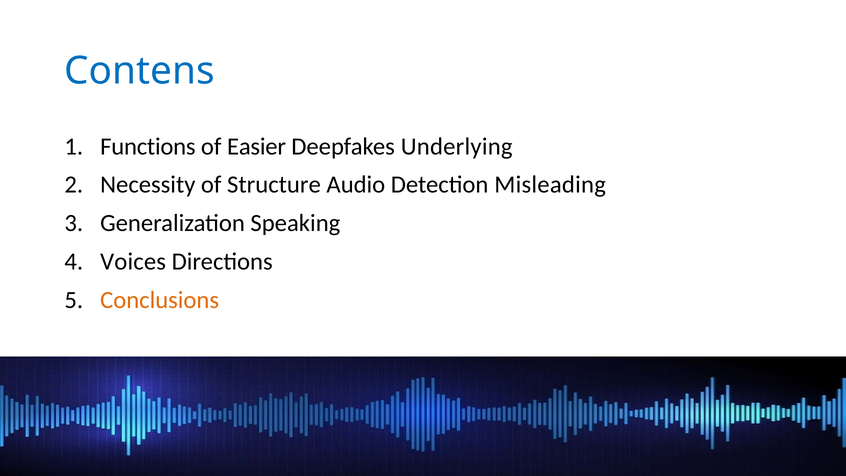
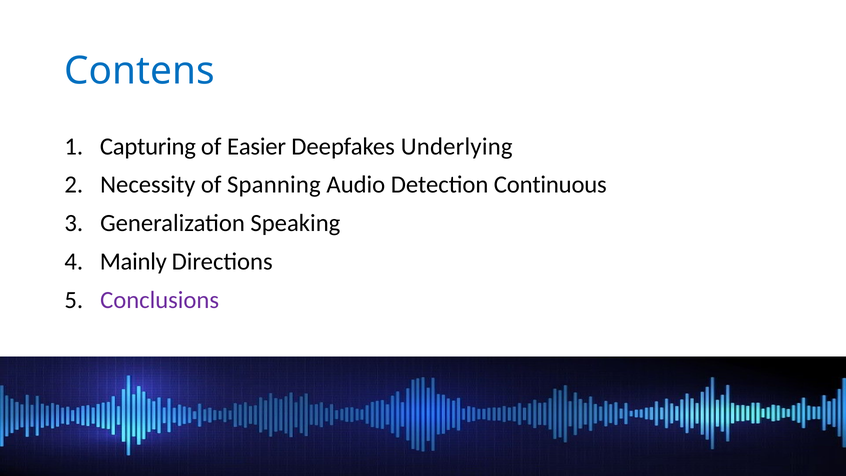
Functions: Functions -> Capturing (148, 146)
Structure: Structure -> Spanning (274, 185)
Misleading: Misleading -> Continuous (550, 185)
Voices: Voices -> Mainly (133, 261)
Conclusions colour: orange -> purple (160, 300)
